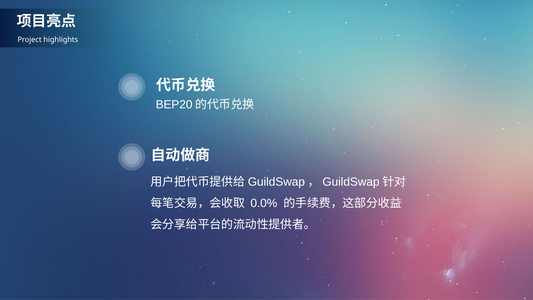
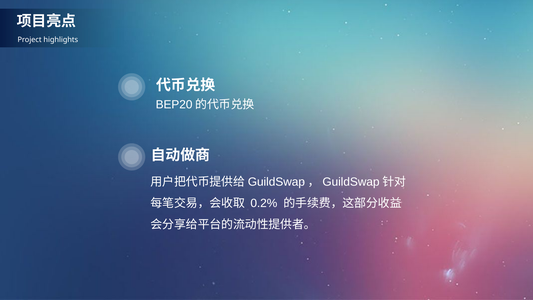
0.0%: 0.0% -> 0.2% (264, 203)
